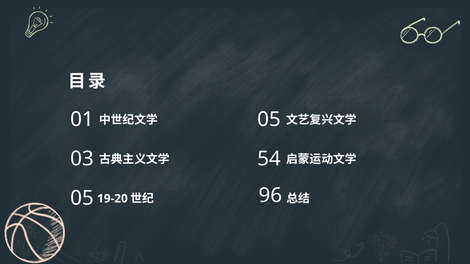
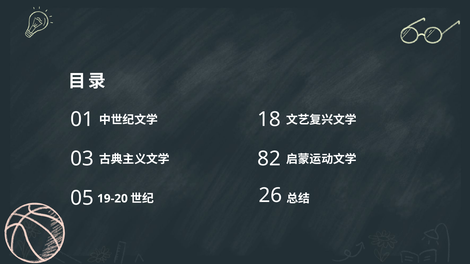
05: 05 -> 18 (269, 119)
54: 54 -> 82 (269, 159)
96: 96 -> 26 (270, 196)
